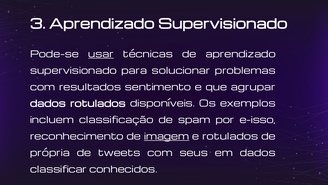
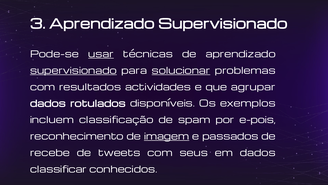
supervisionado underline: none -> present (73, 71)
solucionar underline: none -> present (181, 71)
sentimento: sentimento -> actividades (158, 87)
e-isso: e-isso -> e-pois (258, 120)
e rotulados: rotulados -> passados (230, 136)
própria: própria -> recebe (50, 153)
